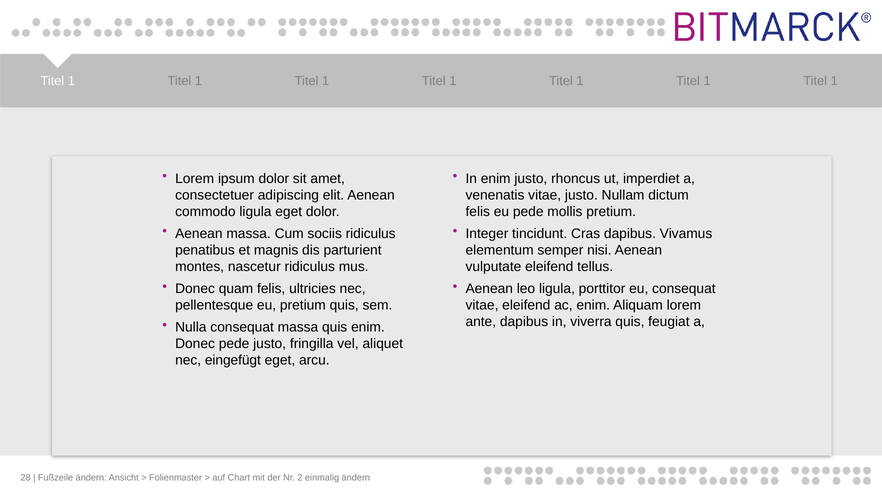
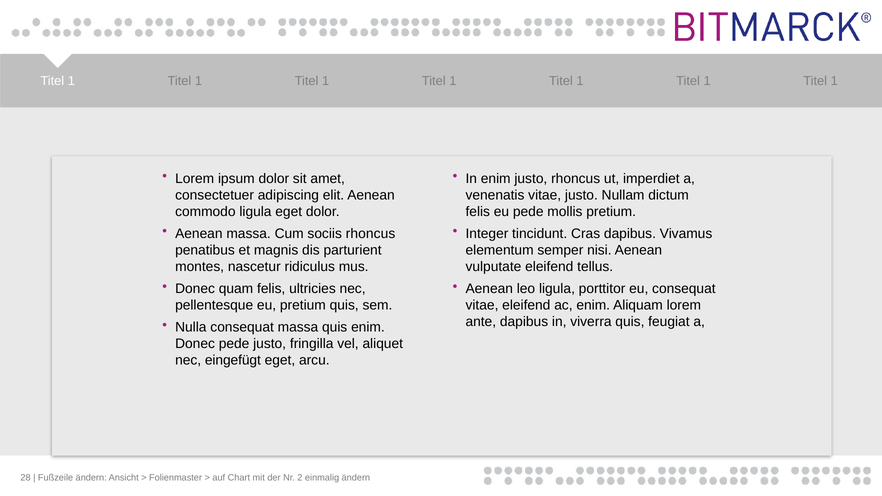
sociis ridiculus: ridiculus -> rhoncus (371, 234)
